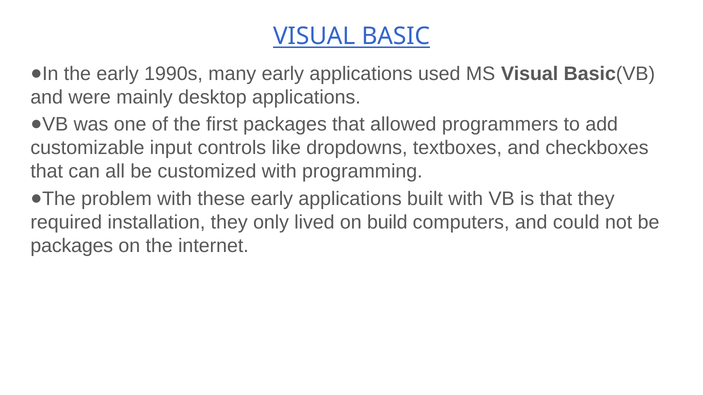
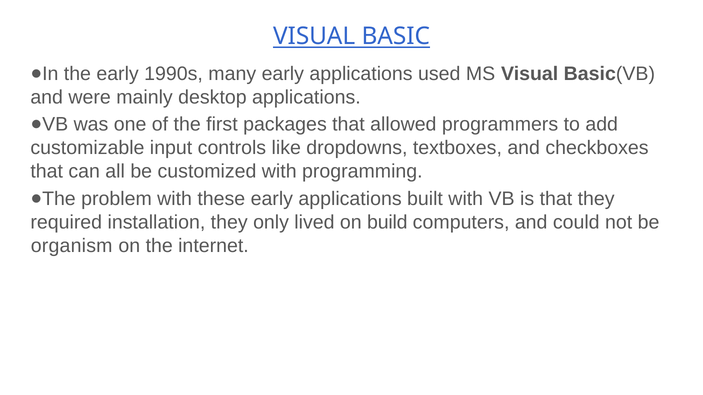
packages: packages -> organism (72, 246)
